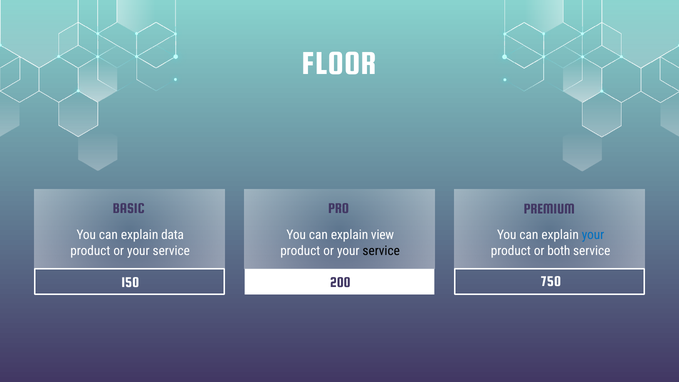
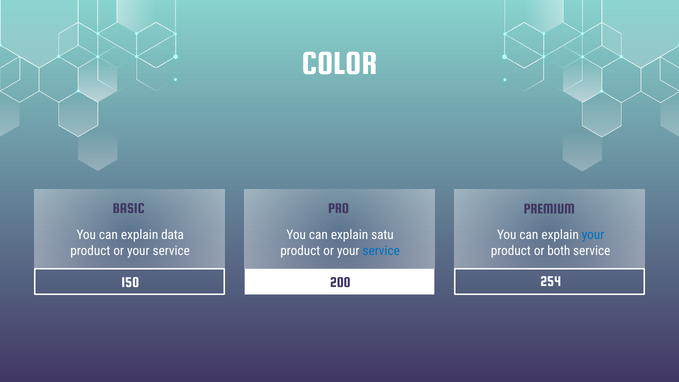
FLOOR: FLOOR -> COLOR (340, 63)
view: view -> satu (382, 235)
service colour: black -> blue (381, 251)
750: 750 -> 254 (551, 281)
